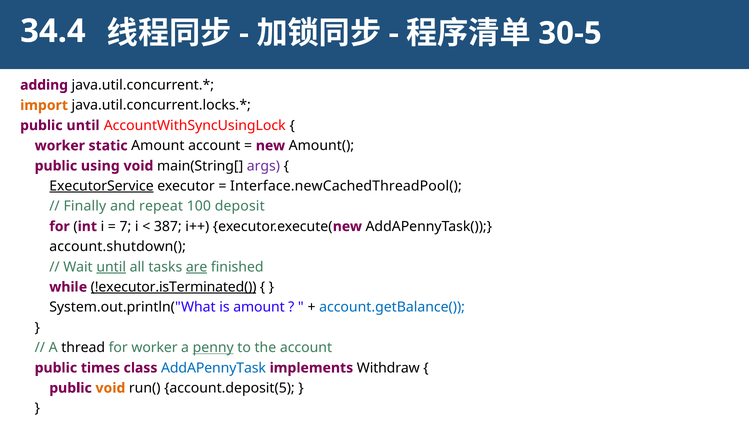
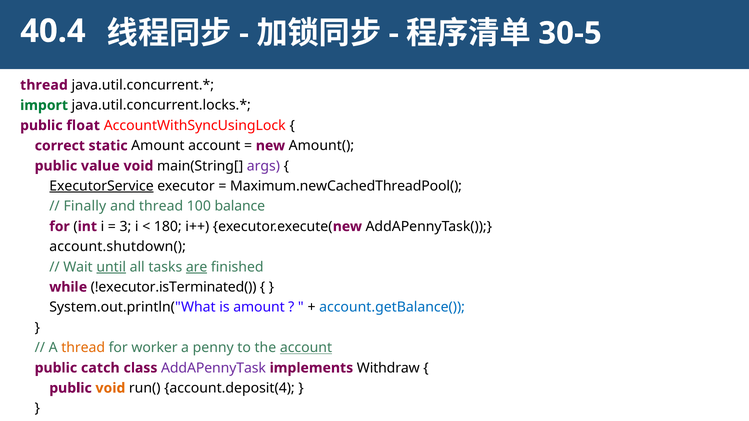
34.4: 34.4 -> 40.4 (53, 31)
adding: adding -> thread (44, 85)
import colour: orange -> green (44, 105)
public until: until -> float (83, 126)
worker: worker -> correct (60, 146)
using: using -> value (100, 166)
Interface.newCachedThreadPool(: Interface.newCachedThreadPool( -> Maximum.newCachedThreadPool( (346, 186)
and repeat: repeat -> thread (161, 206)
deposit: deposit -> balance (240, 206)
7: 7 -> 3 (125, 227)
387: 387 -> 180 (168, 227)
!executor.isTerminated( underline: present -> none (174, 287)
thread colour: black -> orange (83, 348)
penny underline: present -> none (213, 348)
account underline: none -> present (306, 348)
times: times -> catch (100, 368)
AddAPennyTask colour: blue -> purple (214, 368)
account.deposit(5: account.deposit(5 -> account.deposit(4 (229, 388)
